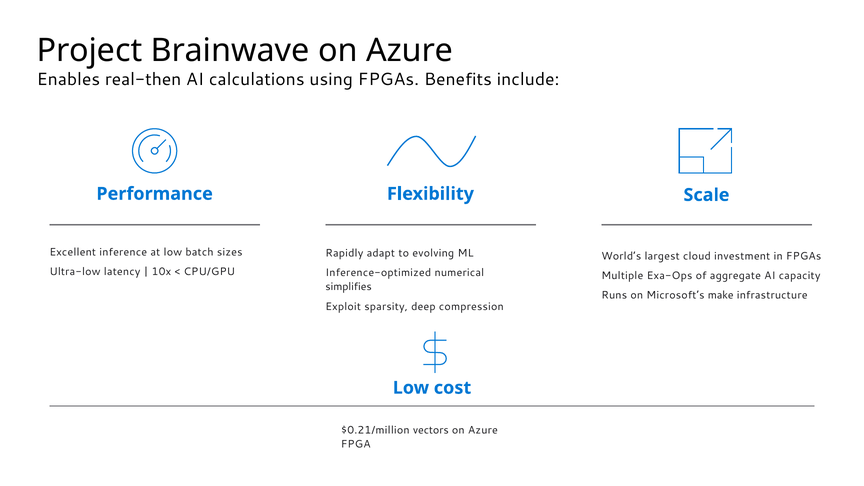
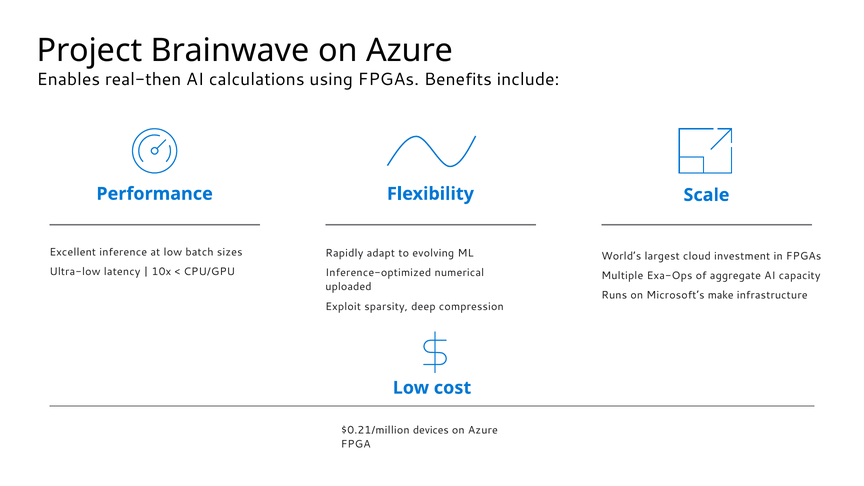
simplifies: simplifies -> uploaded (348, 287)
vectors: vectors -> devices (431, 430)
